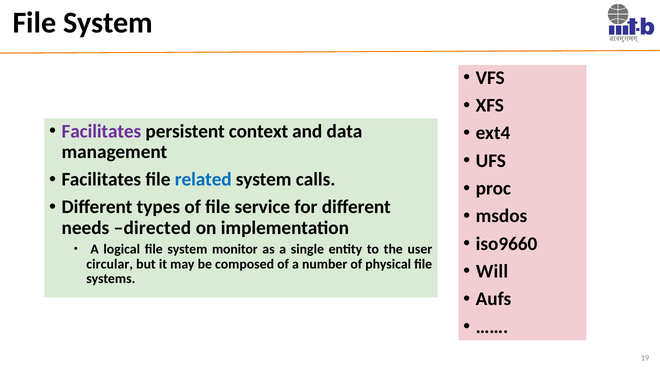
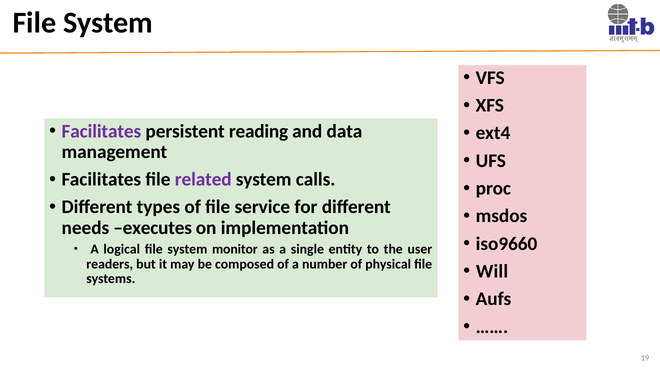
context: context -> reading (259, 131)
related colour: blue -> purple (203, 180)
directed: directed -> executes (153, 228)
circular: circular -> readers (110, 264)
